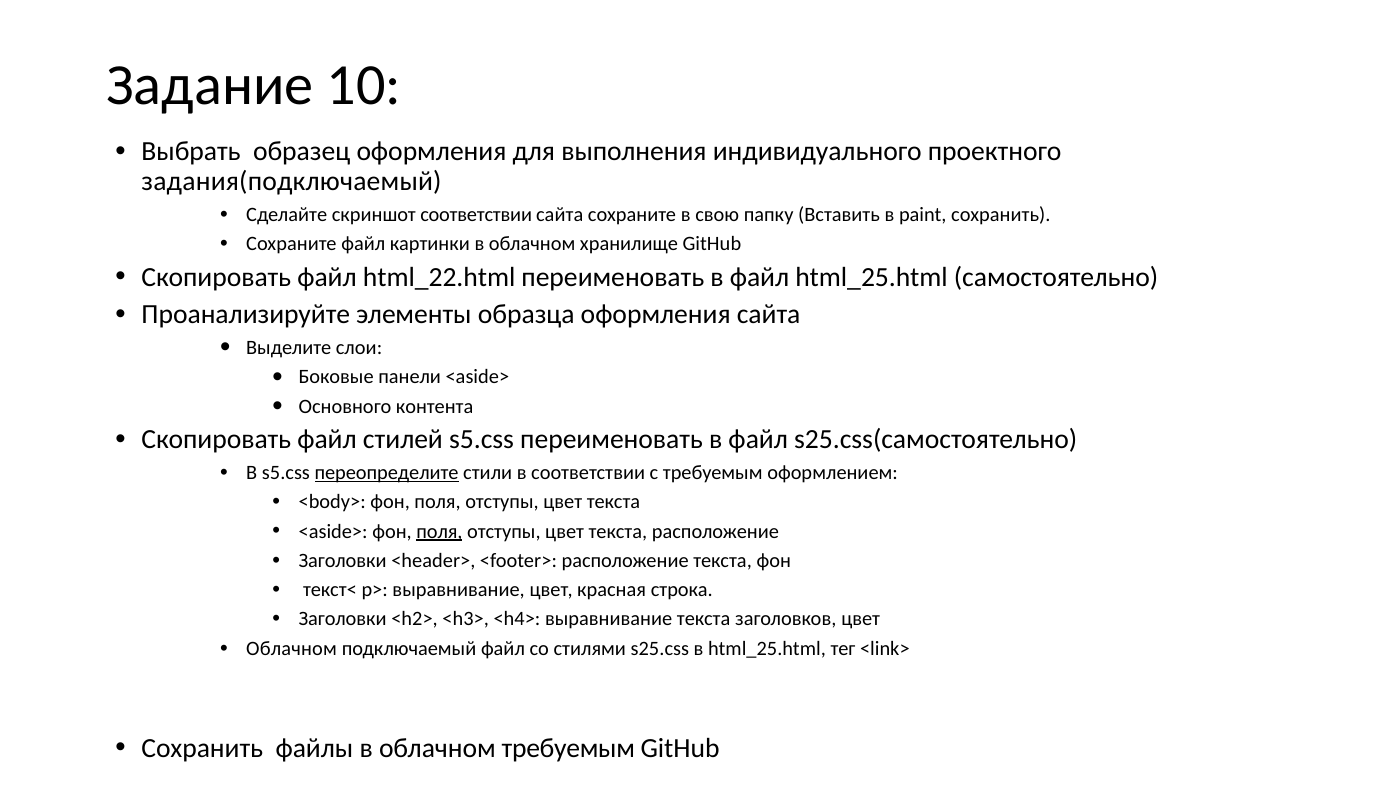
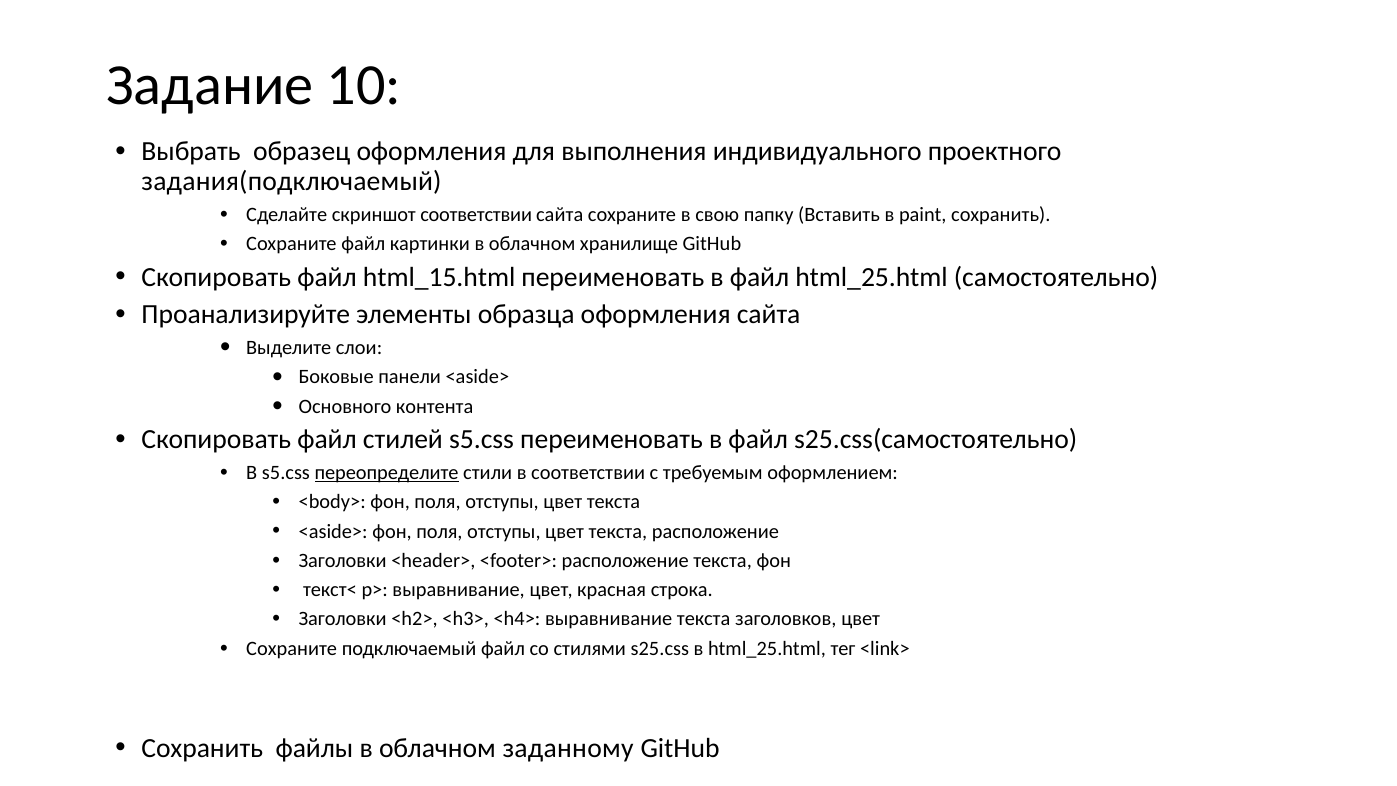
html_22.html: html_22.html -> html_15.html (439, 277)
поля underline: present -> none (439, 531)
Облачном: Облачном -> Сохраните (292, 648)
облачном требуемым: требуемым -> заданному (568, 748)
